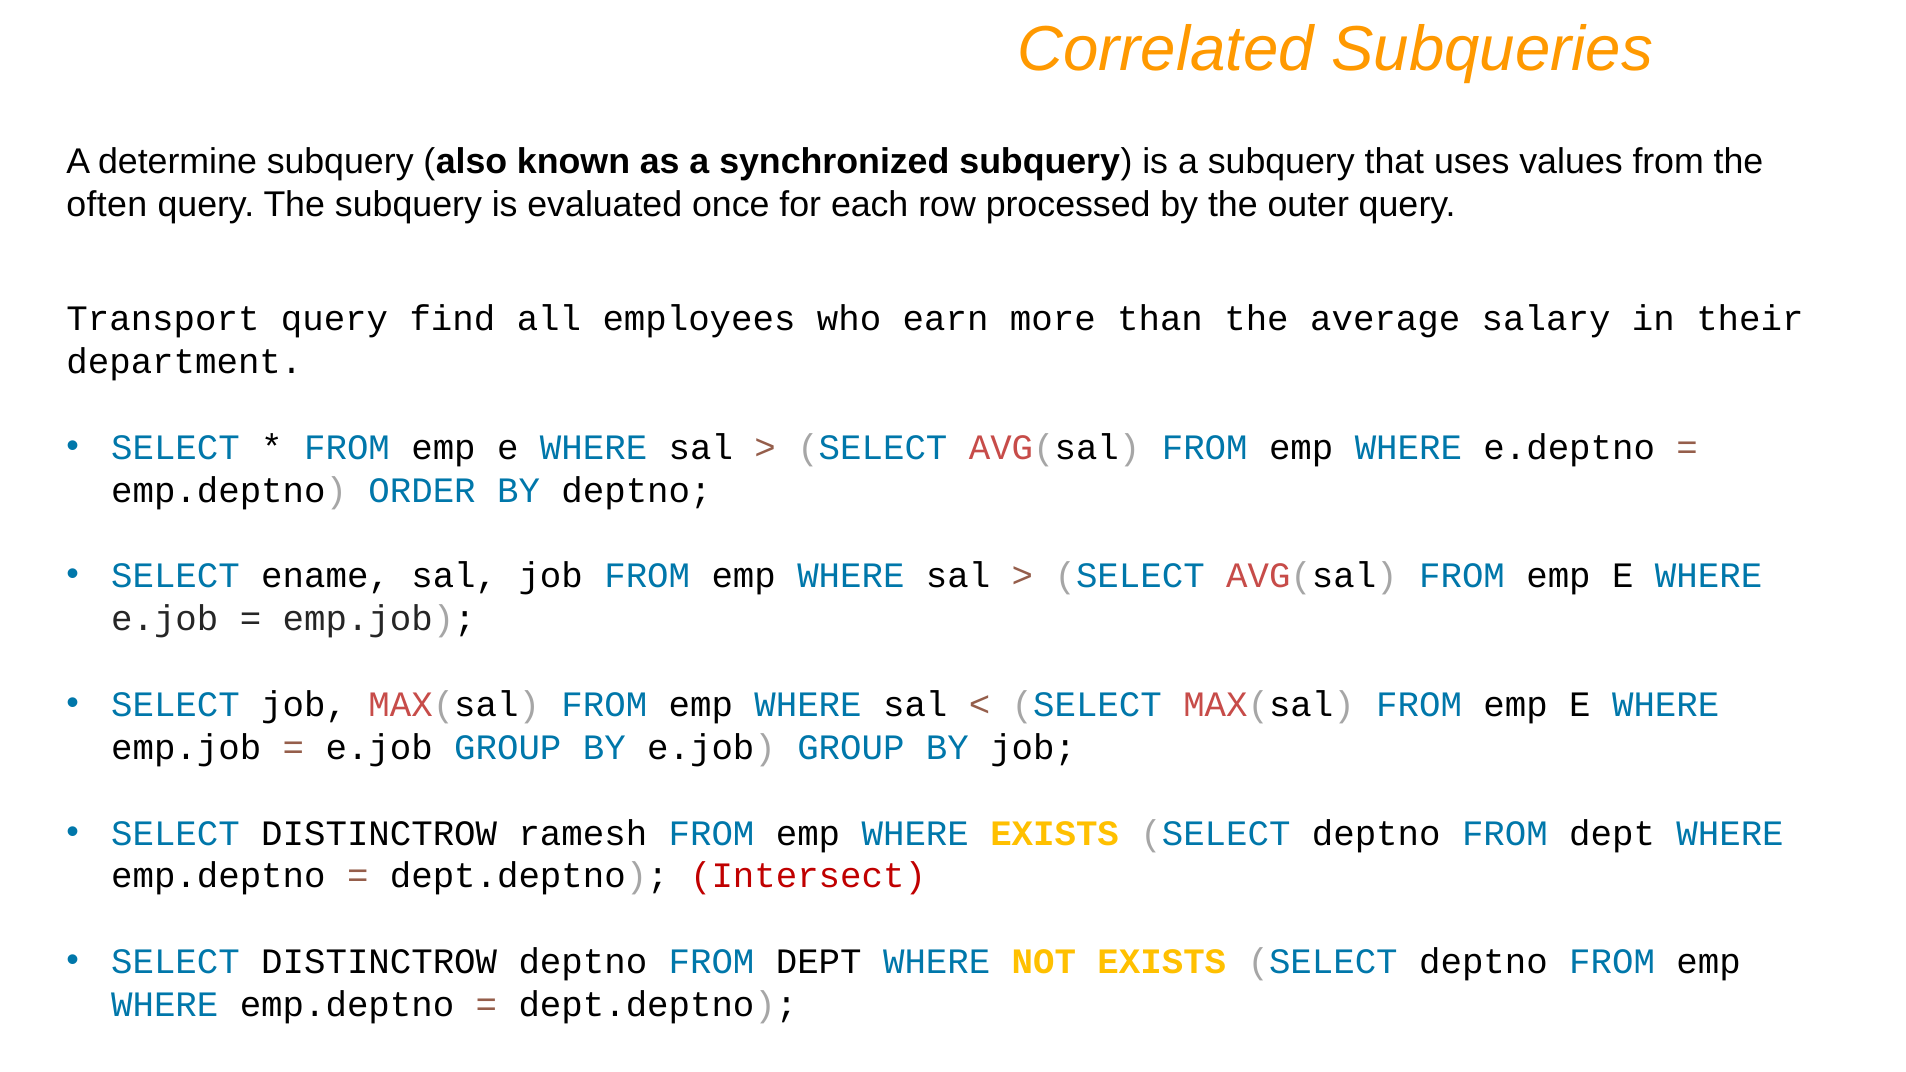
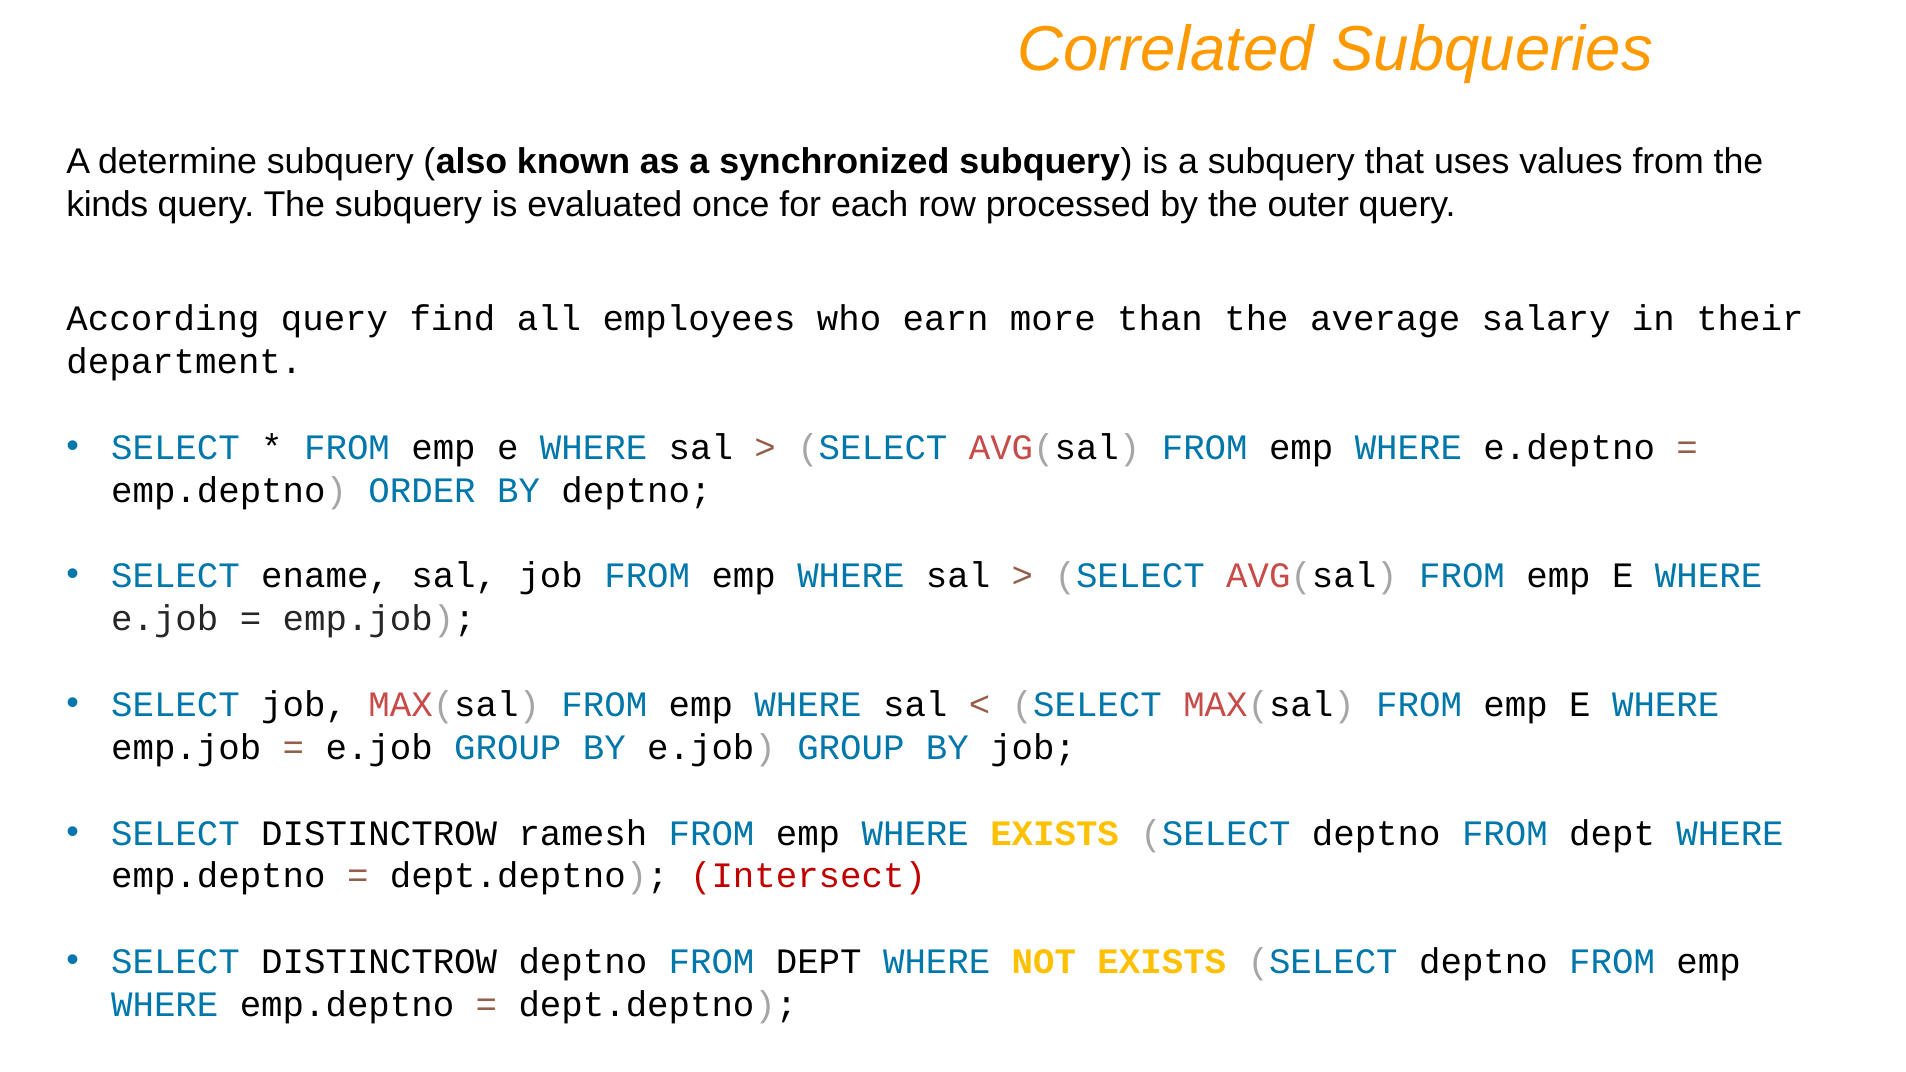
often: often -> kinds (107, 205)
Transport: Transport -> According (163, 319)
